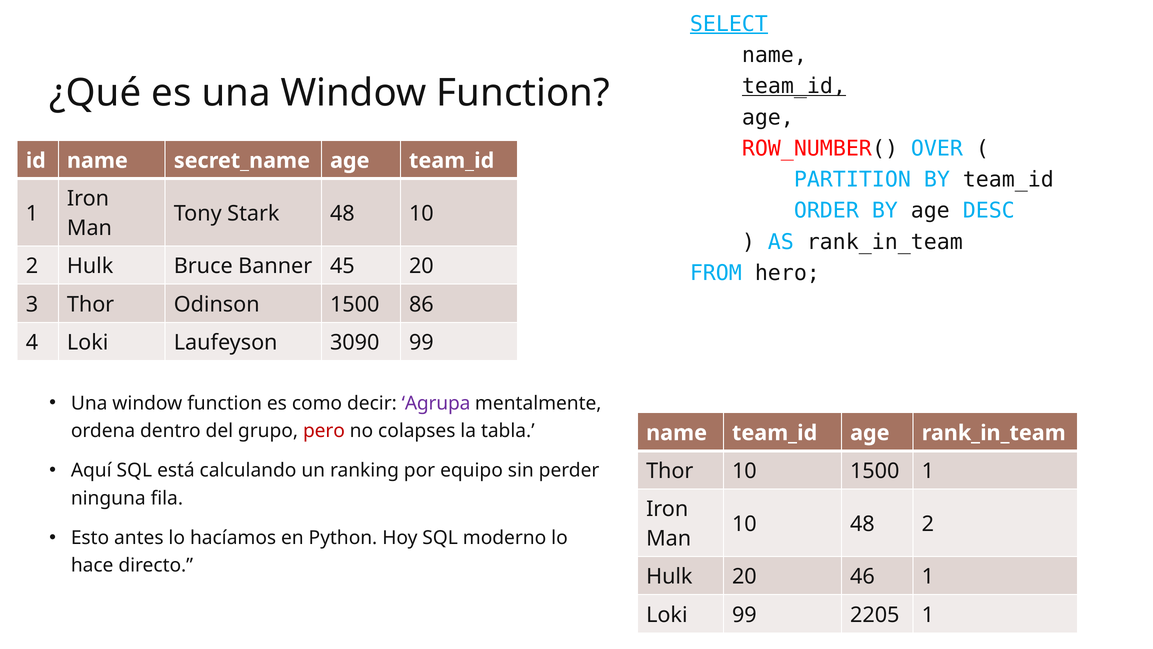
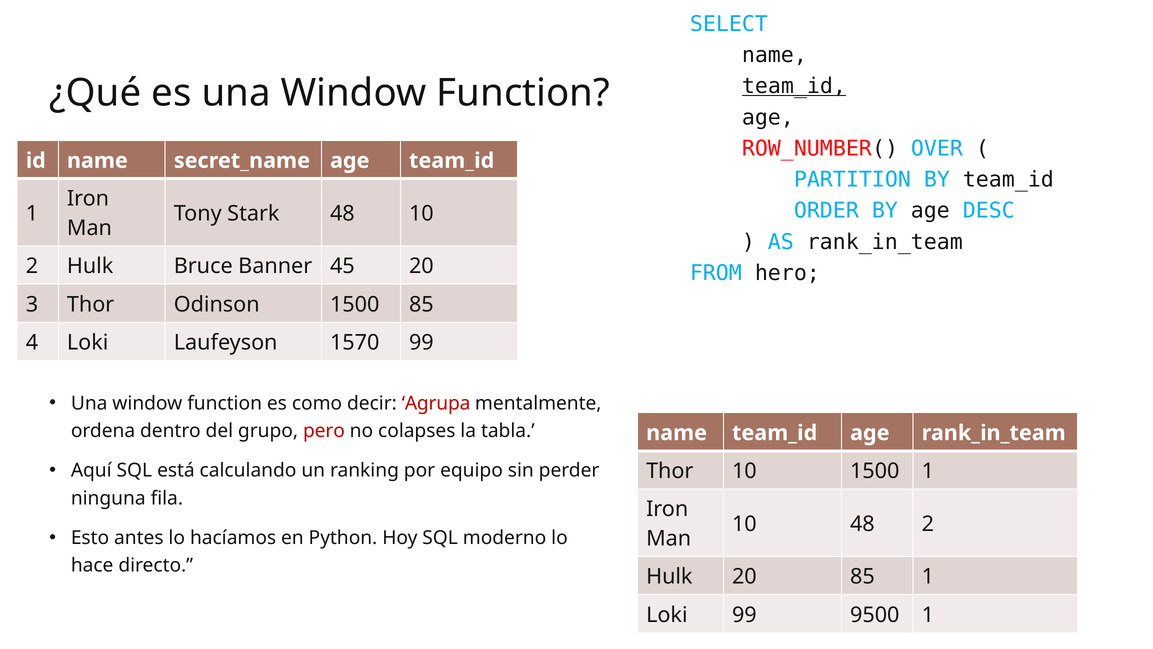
SELECT underline: present -> none (729, 24)
1500 86: 86 -> 85 (421, 304)
3090: 3090 -> 1570 (355, 342)
Agrupa colour: purple -> red (436, 403)
20 46: 46 -> 85 (862, 576)
2205: 2205 -> 9500 (875, 614)
